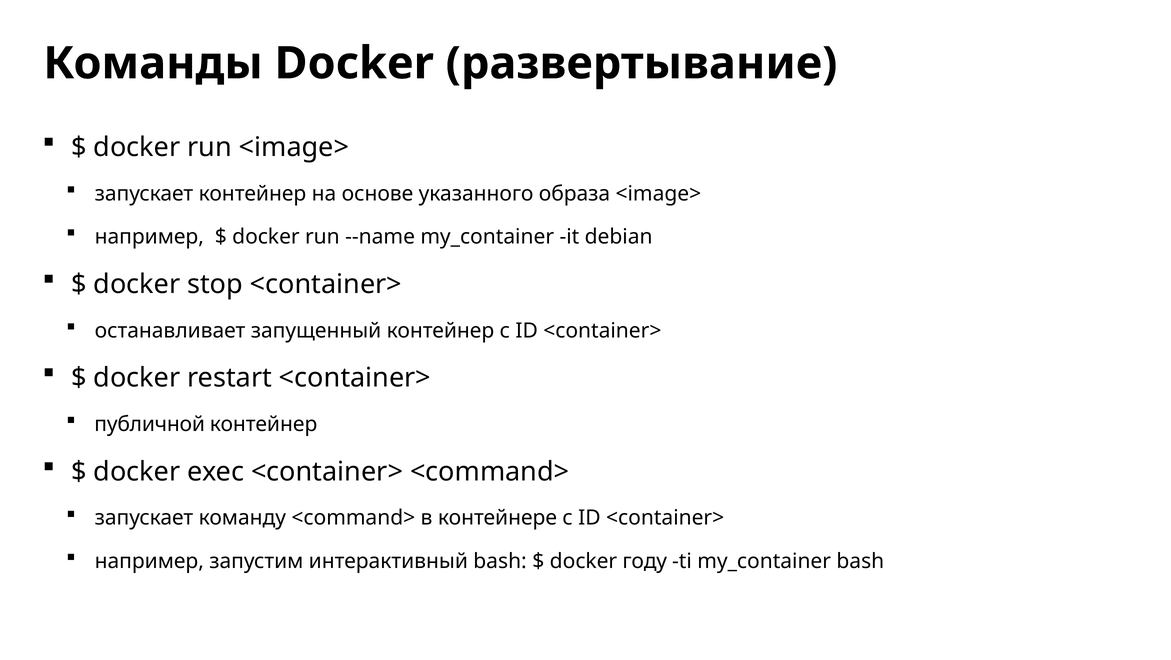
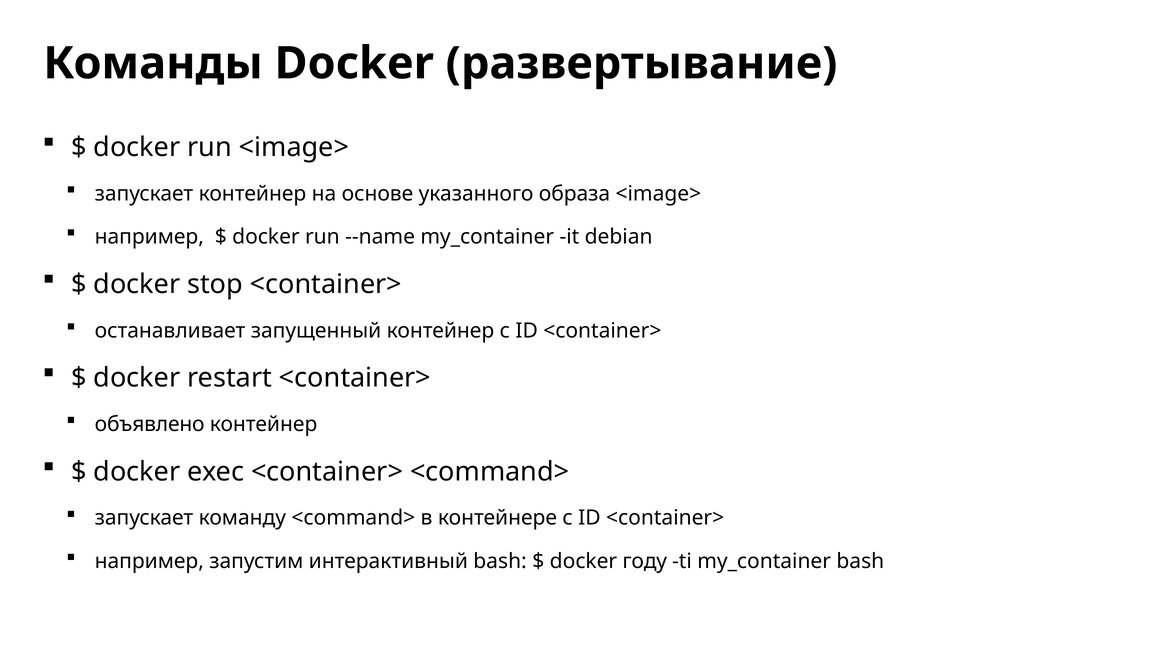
публичной: публичной -> объявлено (150, 424)
